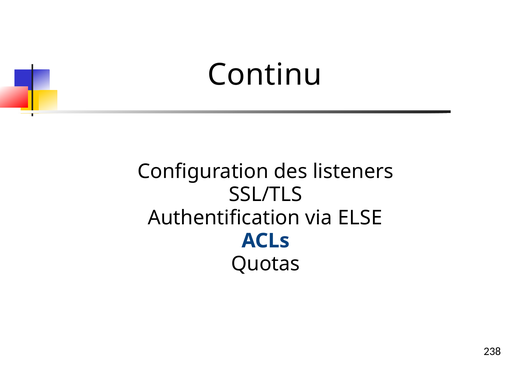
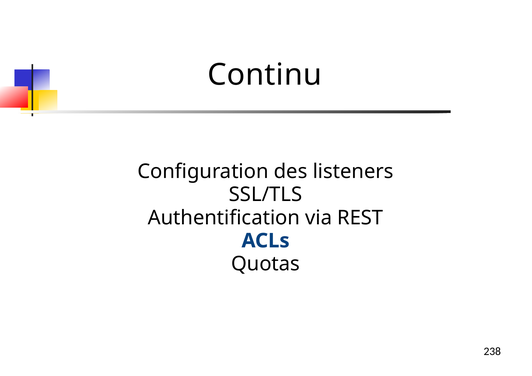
ELSE: ELSE -> REST (360, 218)
